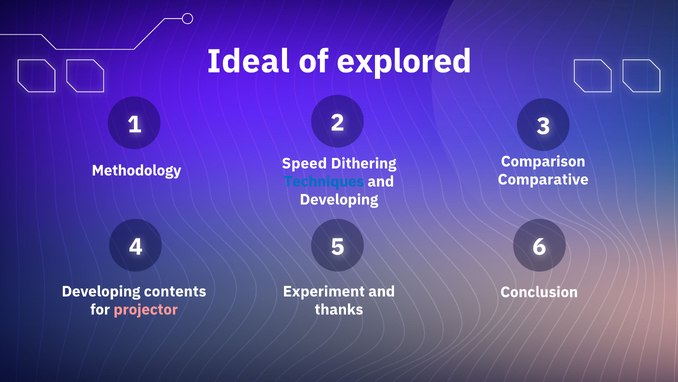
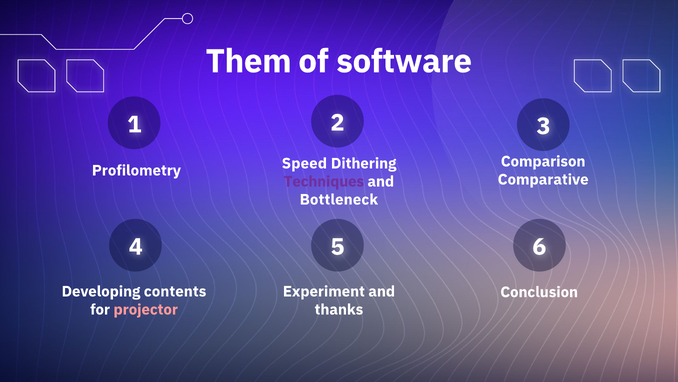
Ideal: Ideal -> Them (249, 61)
explored: explored -> software (404, 61)
Methodology: Methodology -> Profilometry (136, 170)
Techniques colour: blue -> purple (324, 181)
Developing: Developing -> Bottleneck (339, 199)
